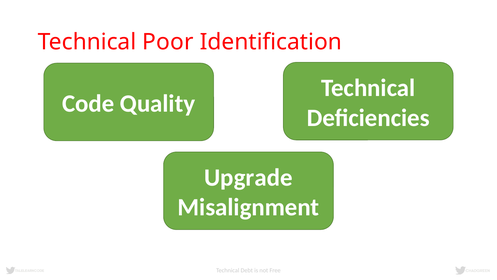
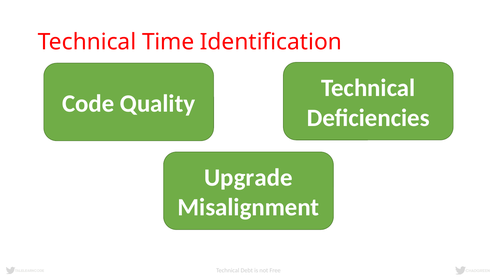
Poor: Poor -> Time (168, 42)
